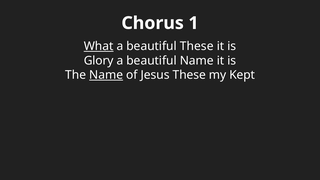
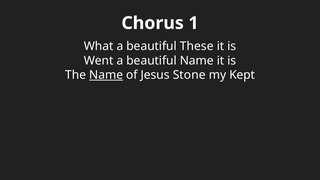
What underline: present -> none (99, 46)
Glory: Glory -> Went (99, 61)
Jesus These: These -> Stone (189, 75)
